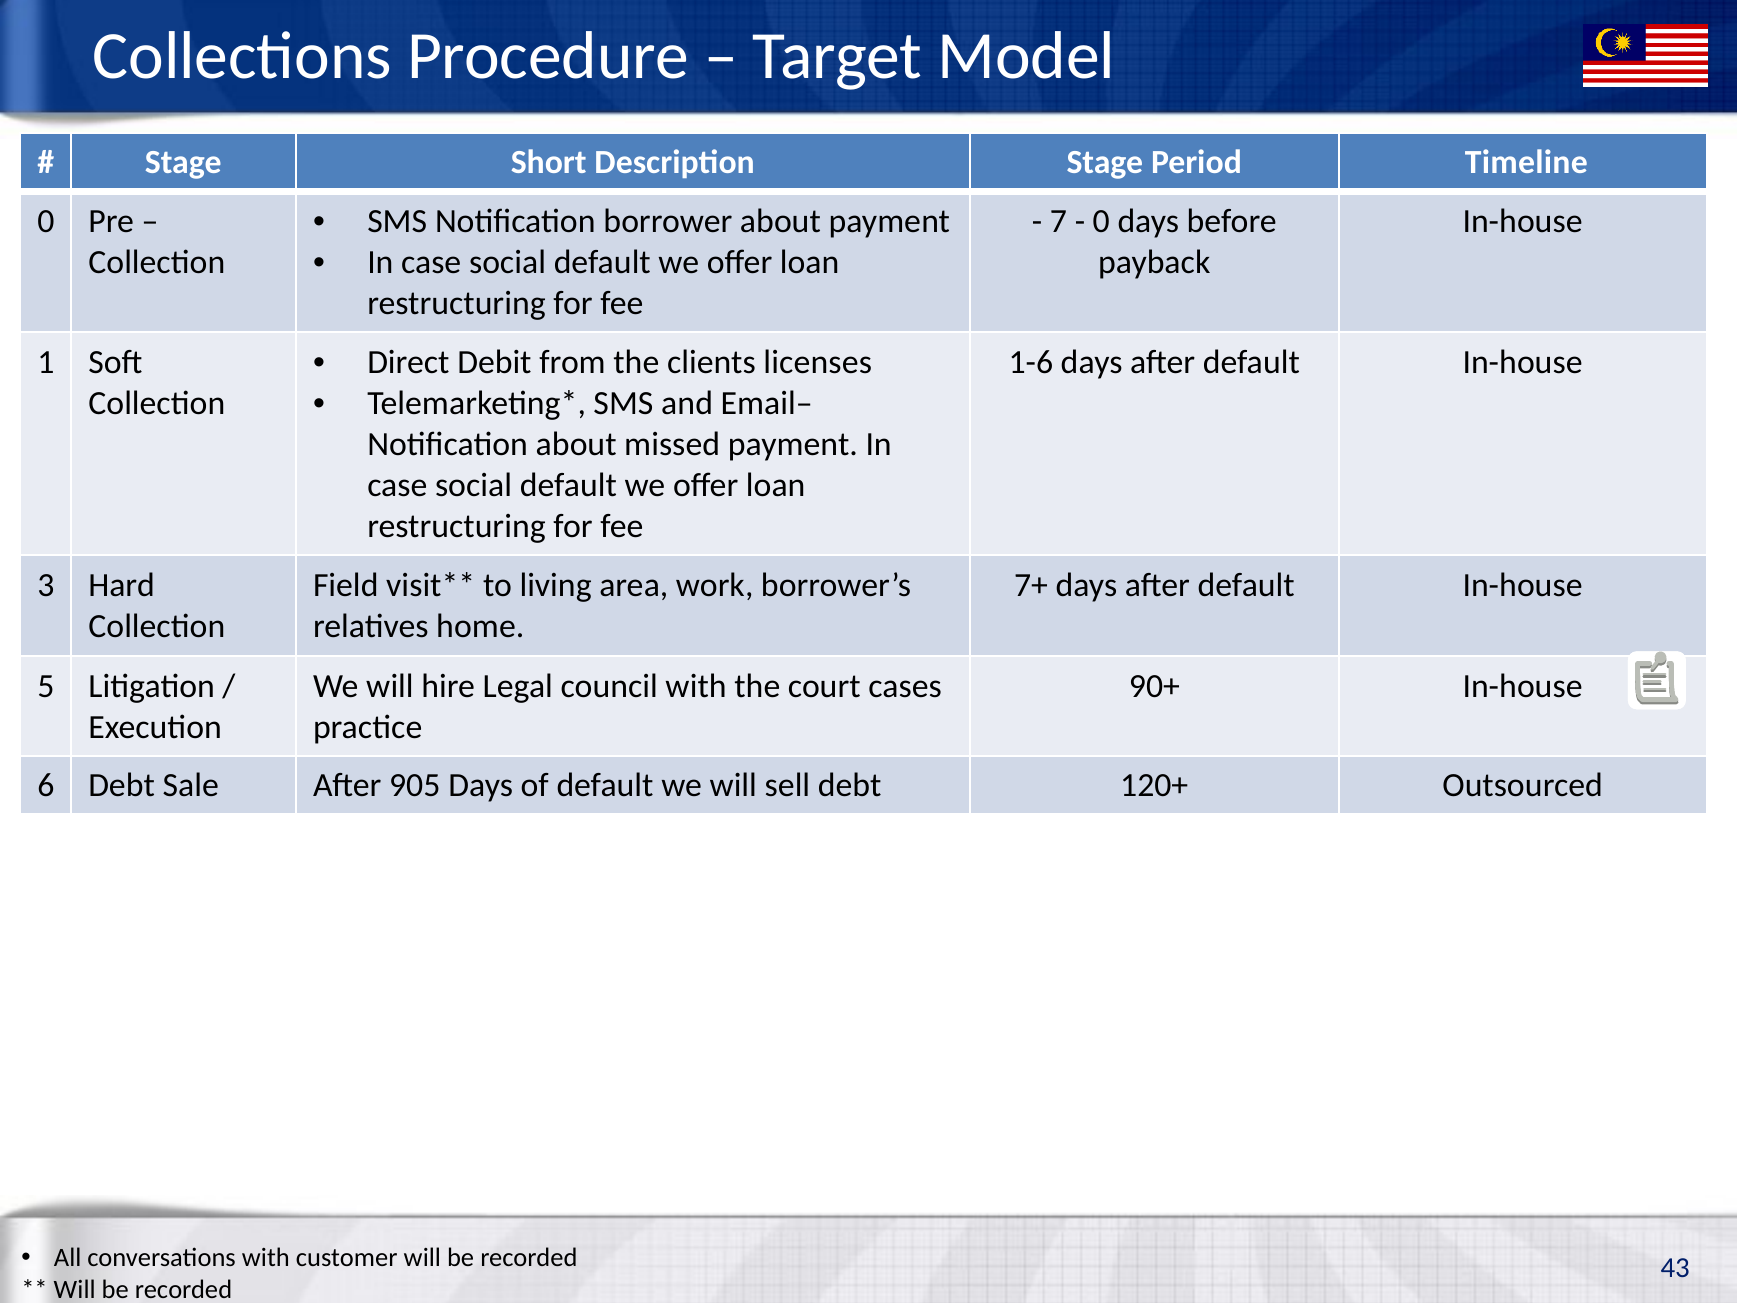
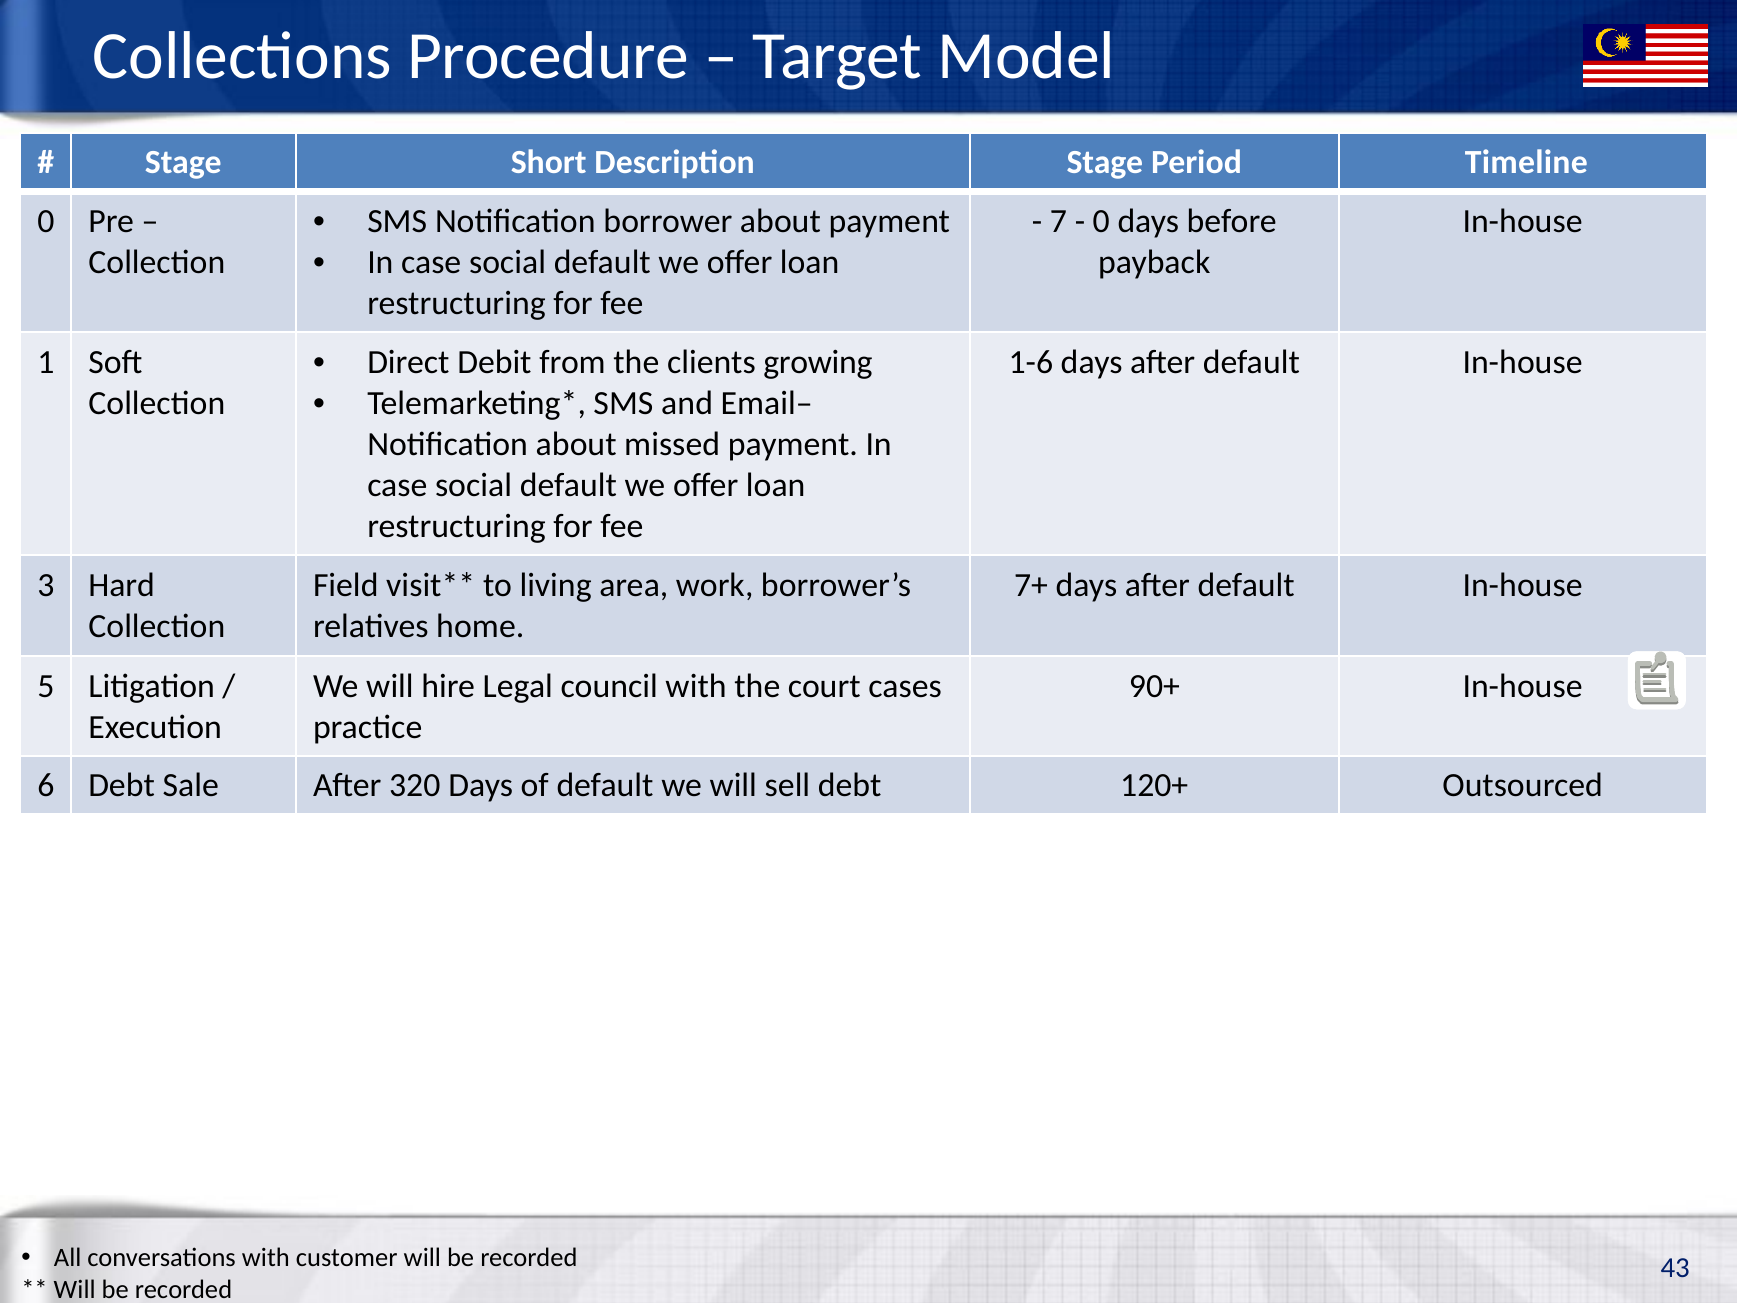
licenses: licenses -> growing (818, 362)
905: 905 -> 320 (415, 785)
